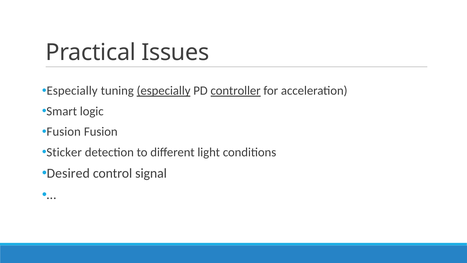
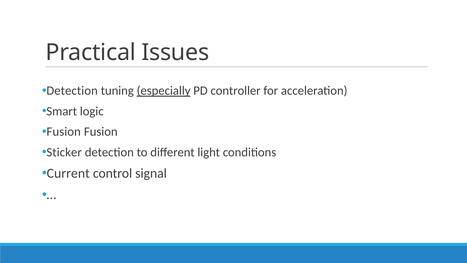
Especially: Especially -> Detection (72, 91)
controller underline: present -> none (236, 91)
Desired: Desired -> Current (68, 173)
